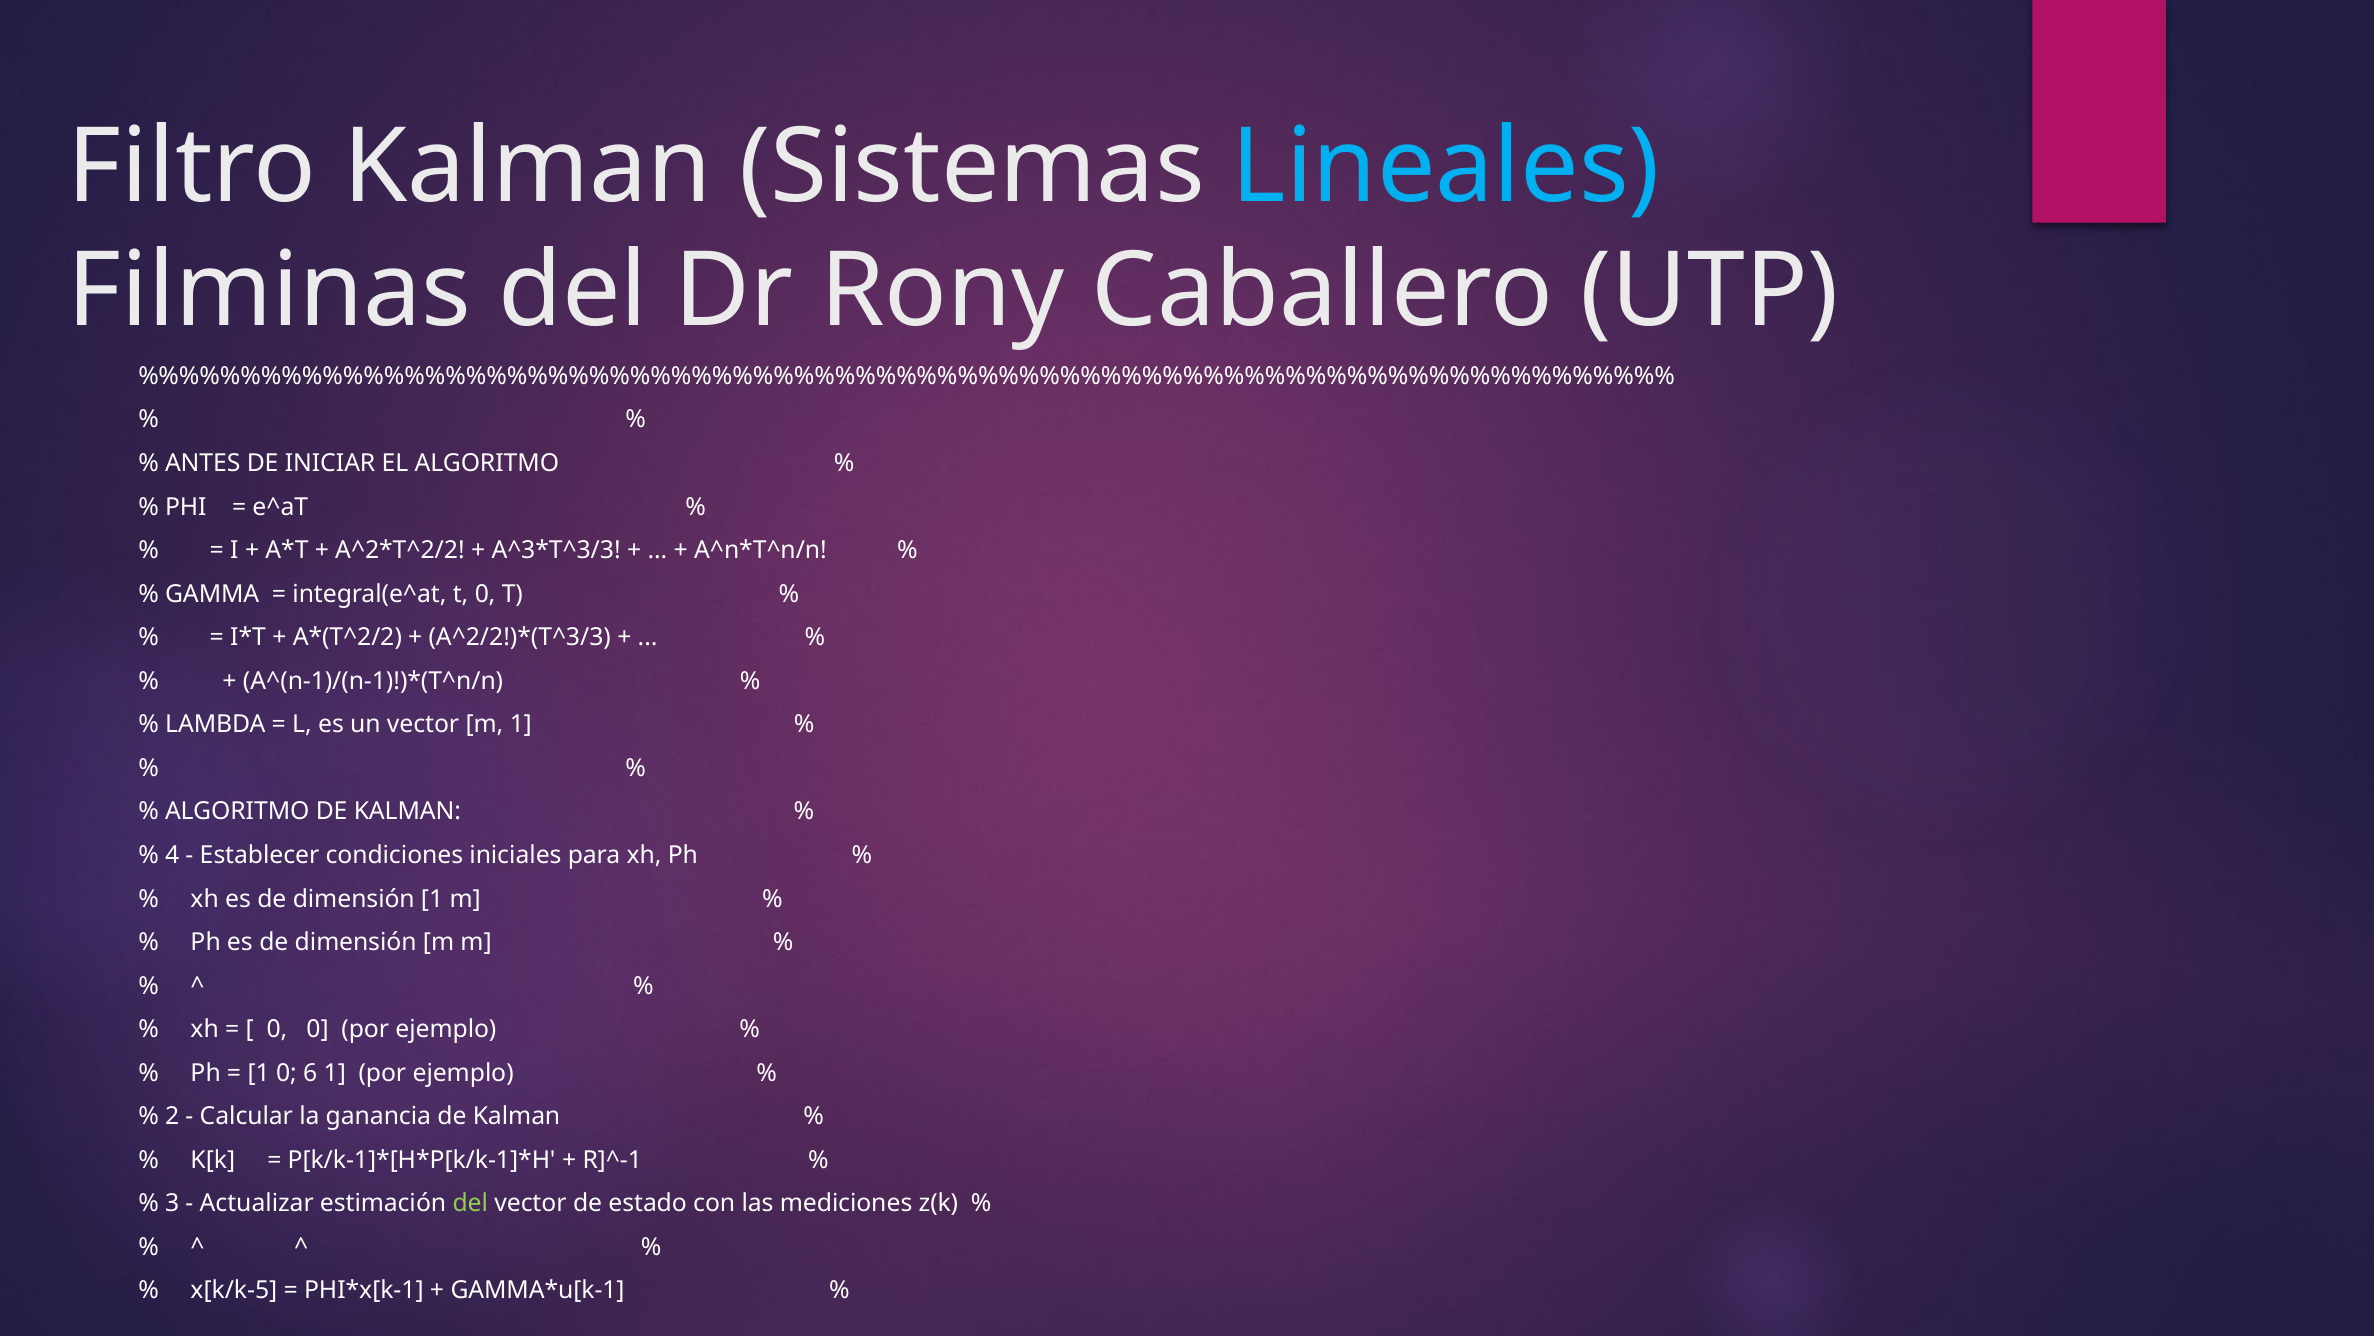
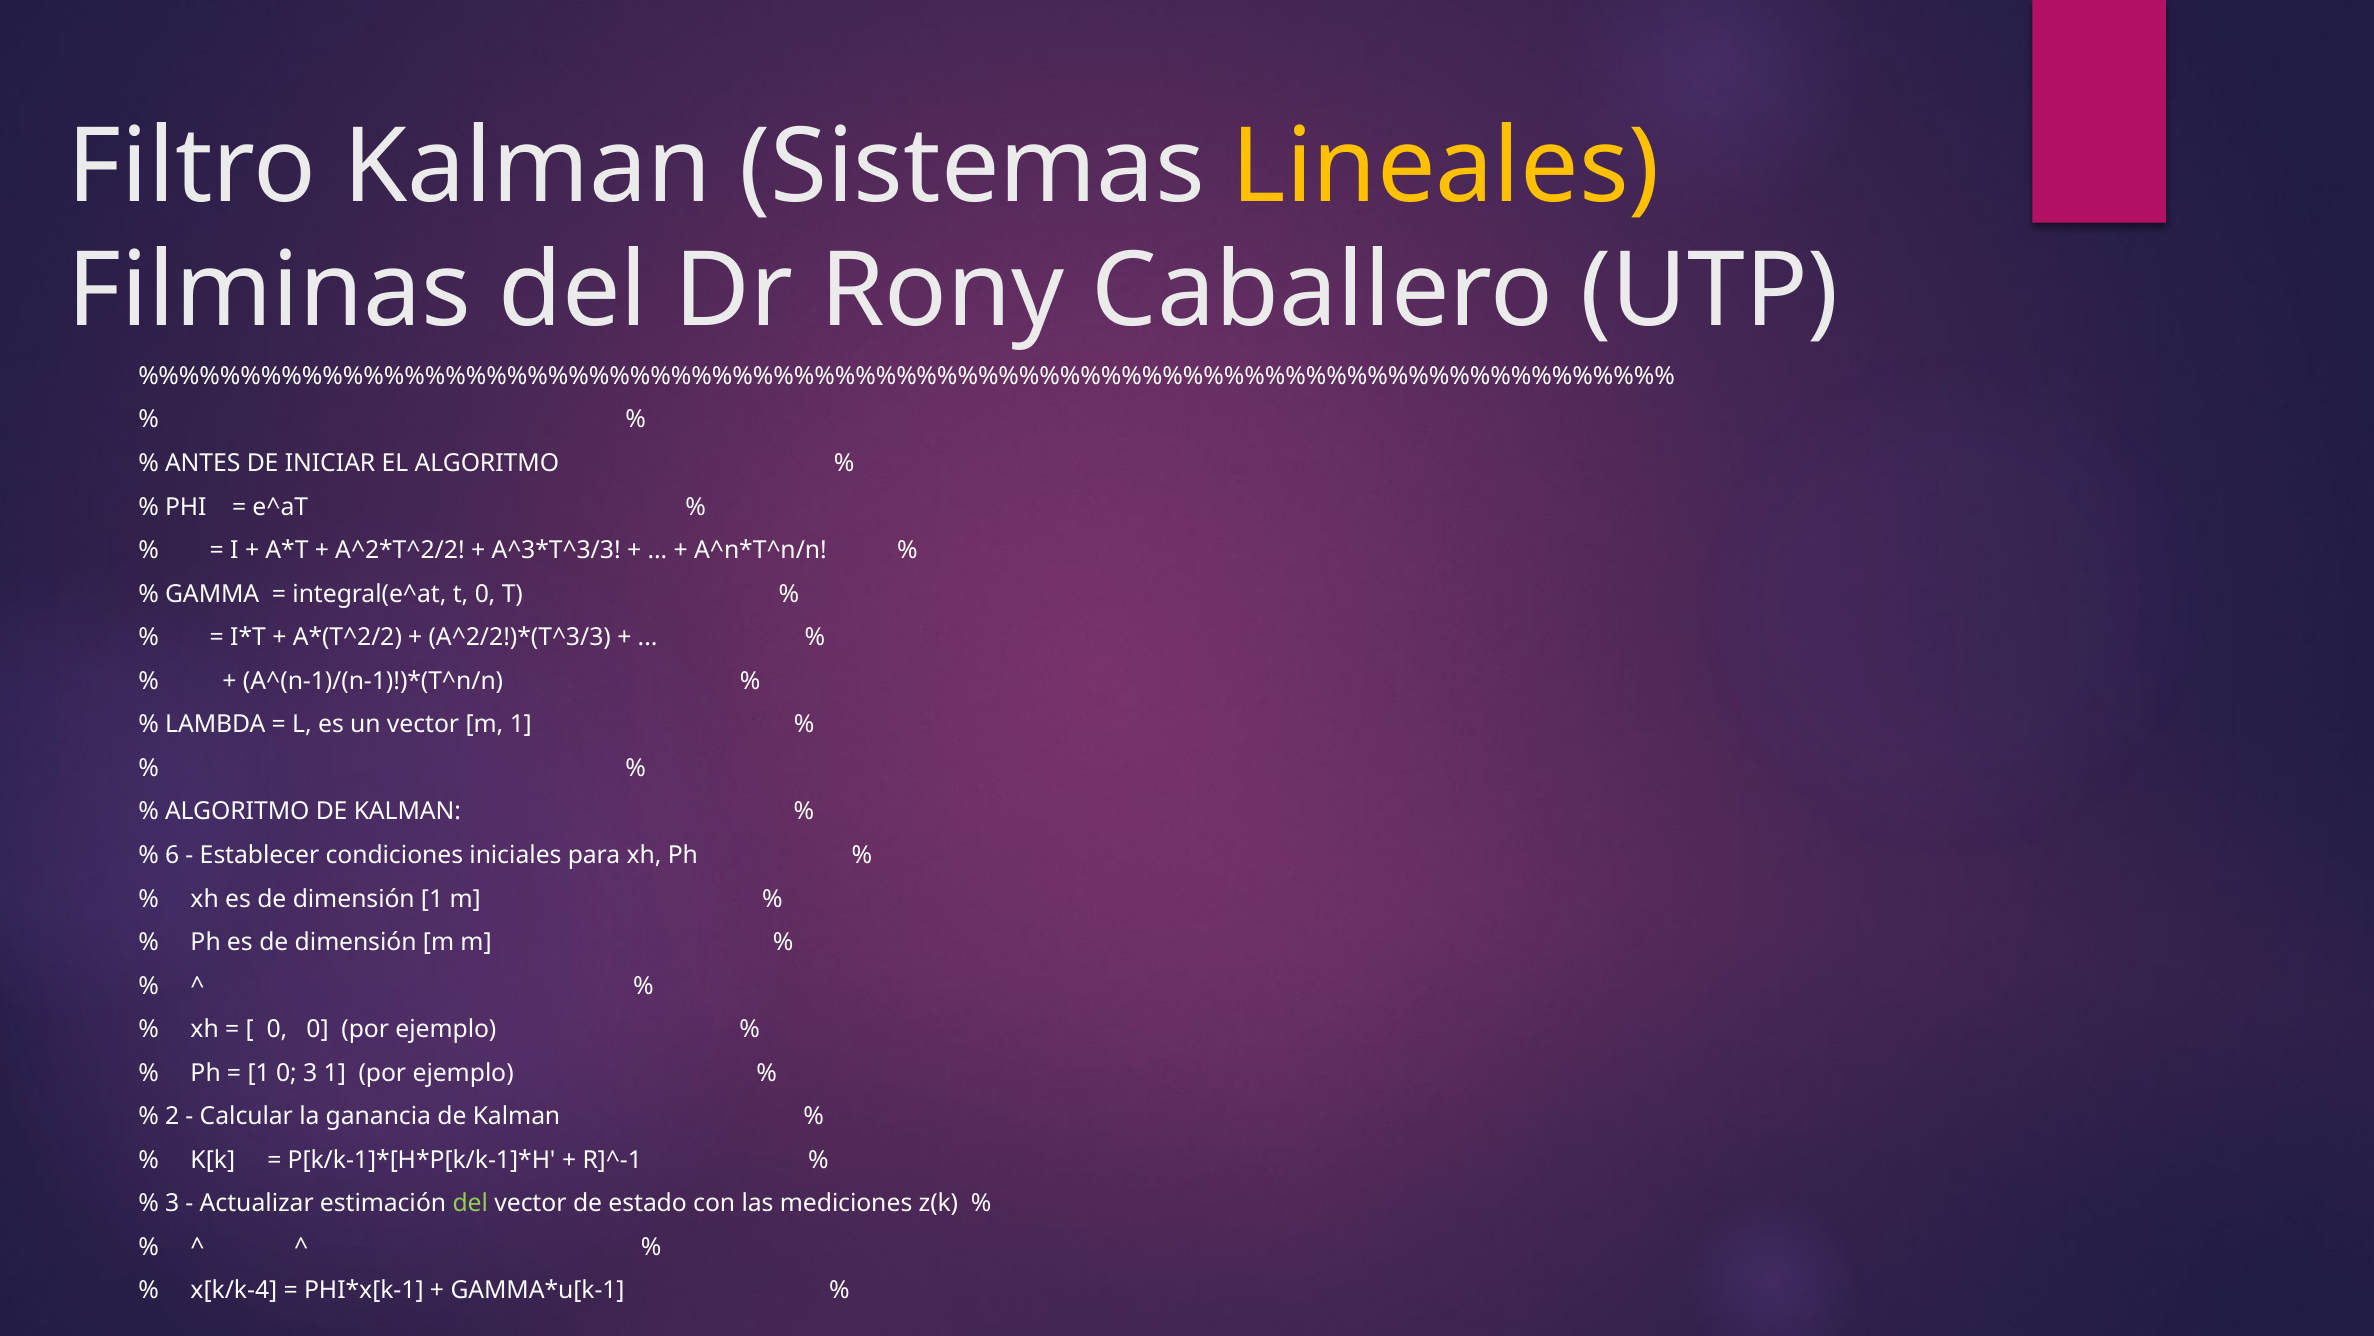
Lineales colour: light blue -> yellow (1446, 167)
4: 4 -> 6 (172, 855)
0 6: 6 -> 3 (310, 1073)
x[k/k-5: x[k/k-5 -> x[k/k-4 (234, 1290)
